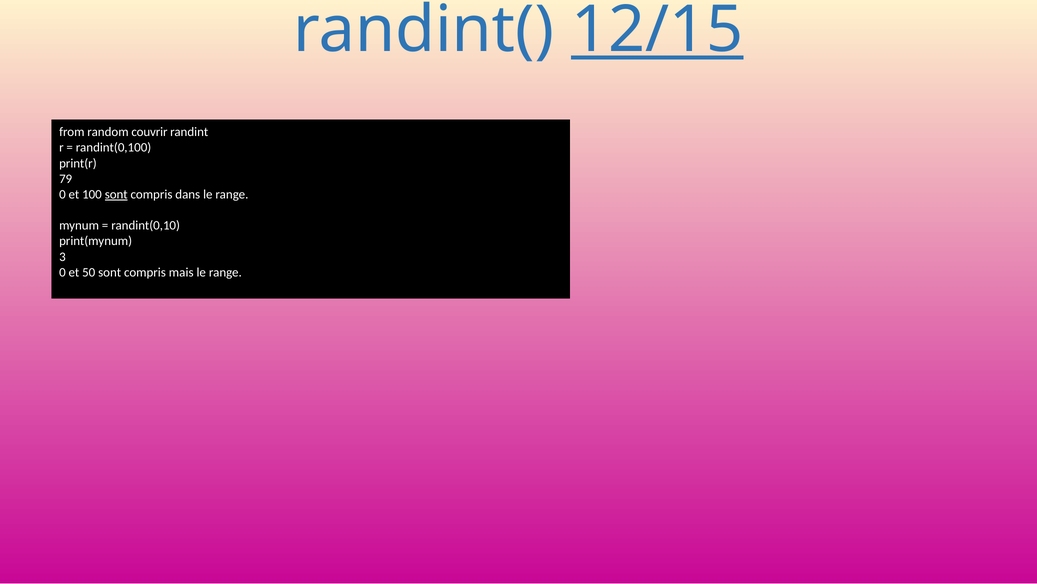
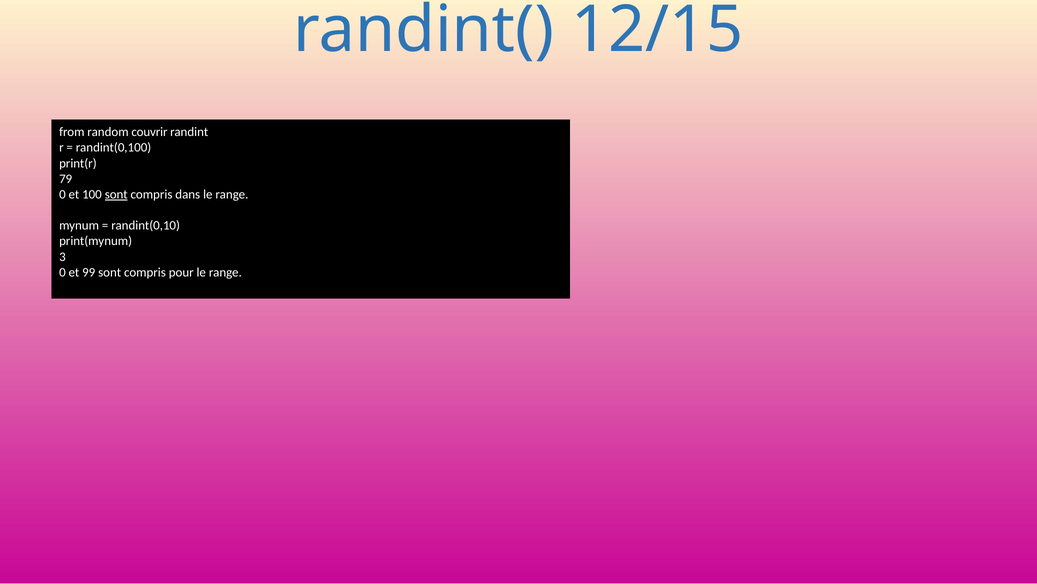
12/15 underline: present -> none (657, 30)
50: 50 -> 99 (89, 272)
mais: mais -> pour (181, 272)
